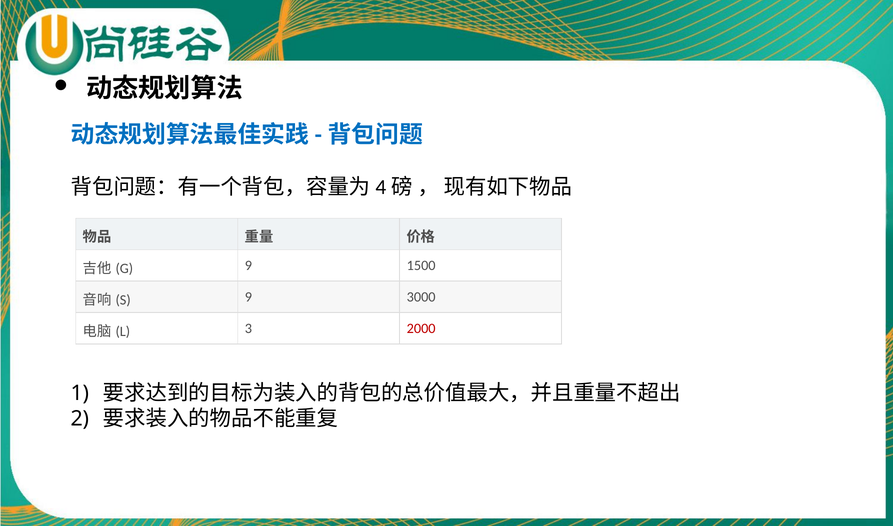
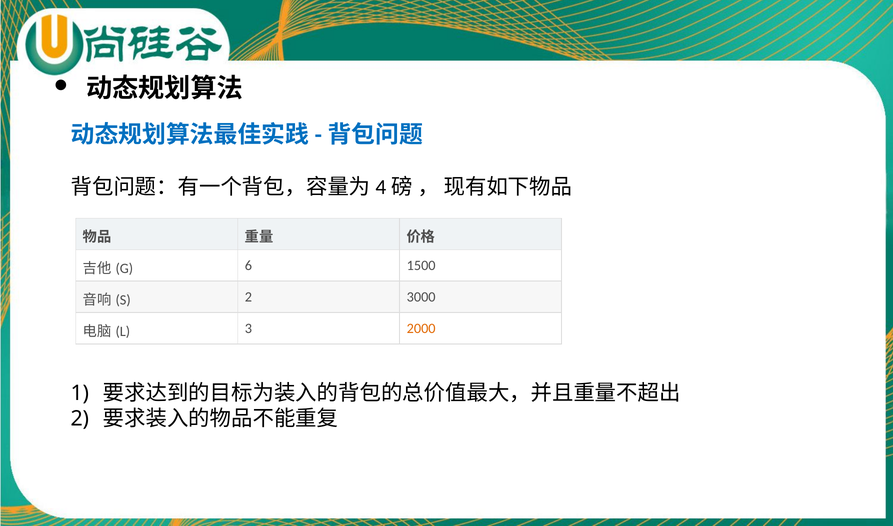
9: 9 -> 6 (248, 266)
9: 9 -> 2 (248, 297)
2000 colour: red -> orange (421, 328)
